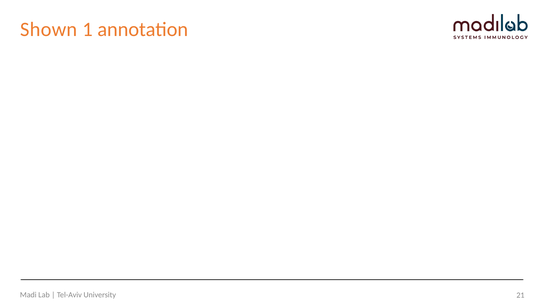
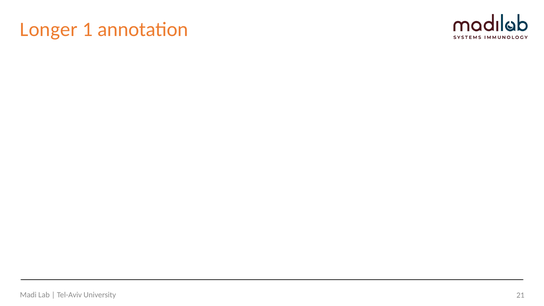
Shown: Shown -> Longer (49, 29)
